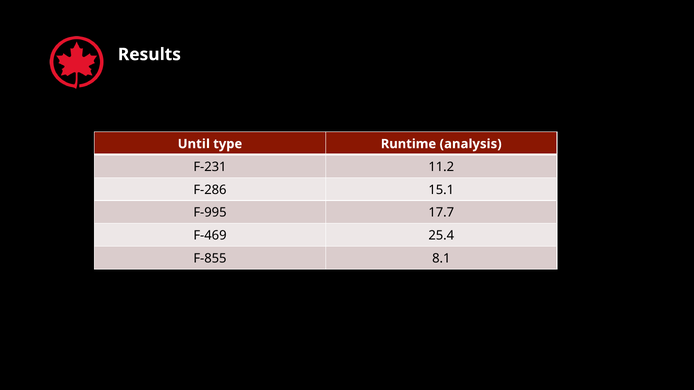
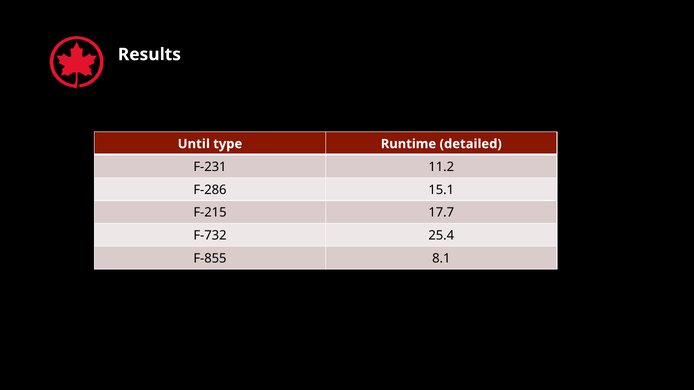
analysis: analysis -> detailed (471, 144)
F-995: F-995 -> F-215 (210, 213)
F-469: F-469 -> F-732 (210, 236)
